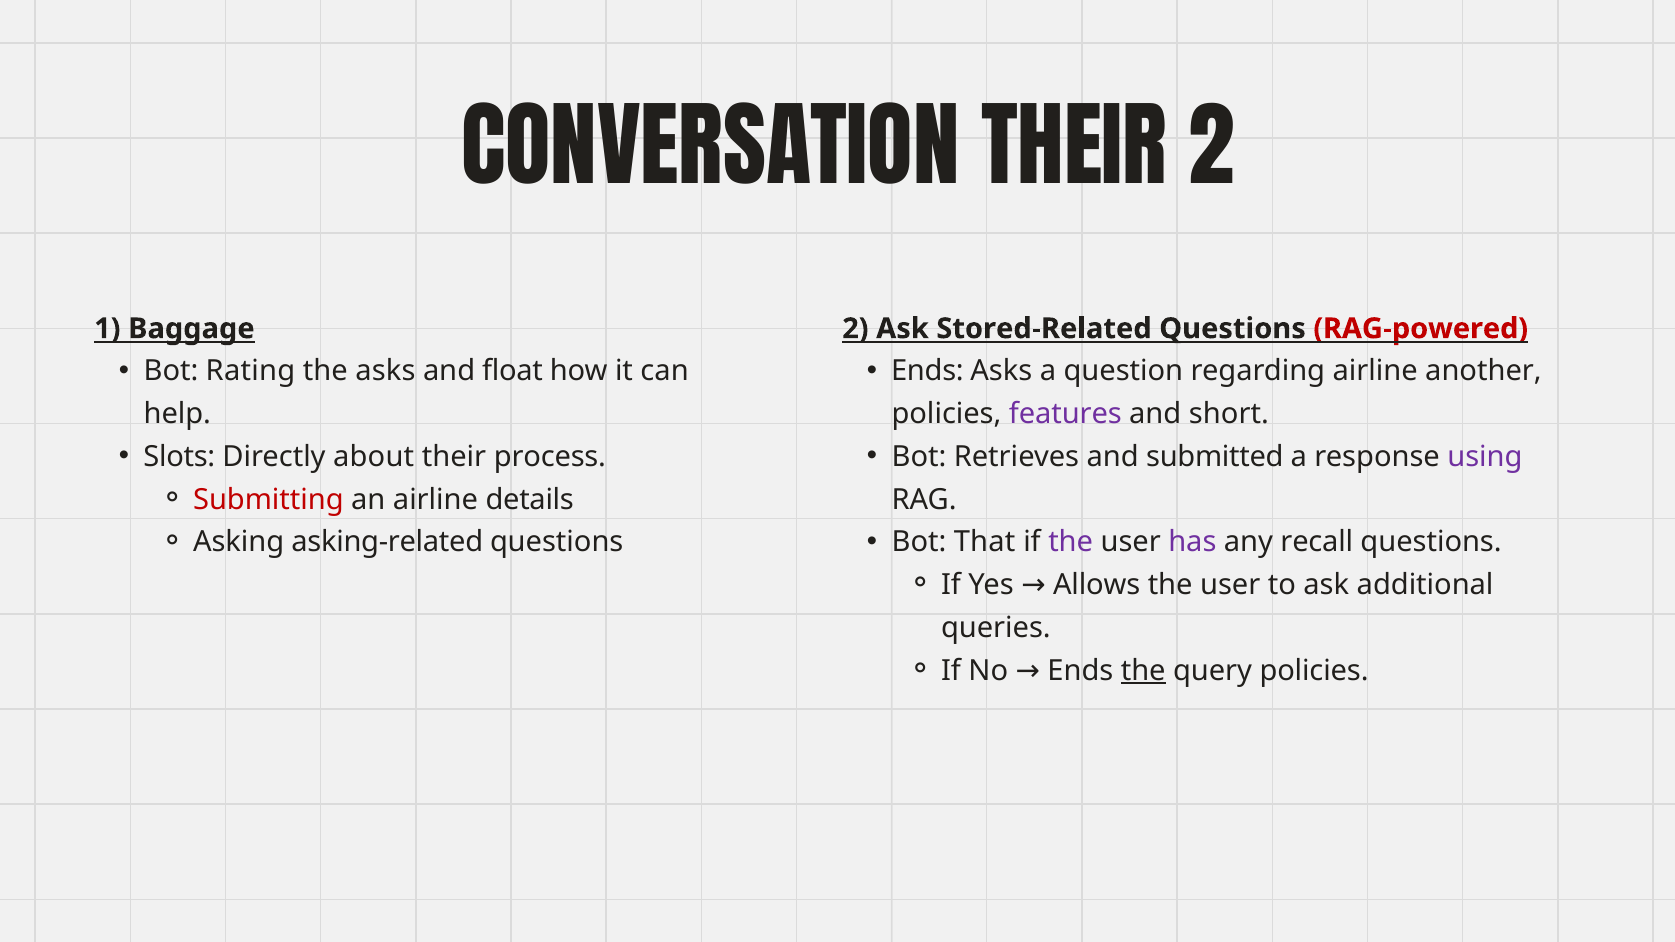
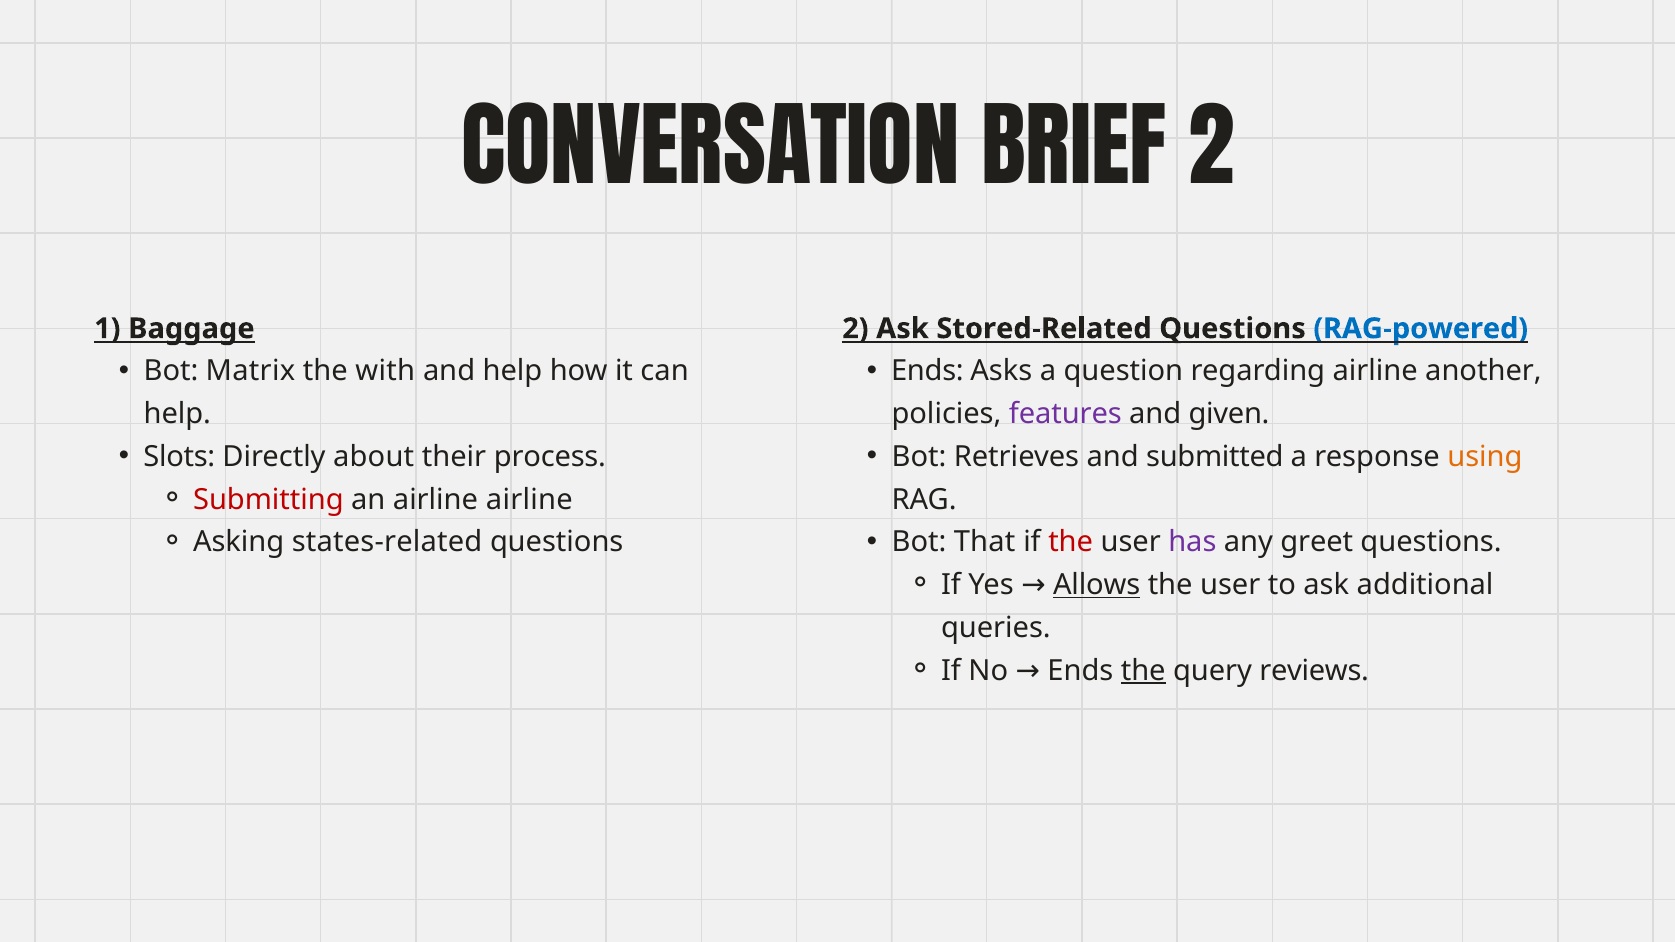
CONVERSATION THEIR: THEIR -> BRIEF (1074, 153)
RAG-powered colour: red -> blue (1421, 329)
Rating: Rating -> Matrix (250, 371)
the asks: asks -> with (385, 371)
and float: float -> help (512, 371)
short: short -> given (1229, 414)
using colour: purple -> orange (1485, 457)
airline details: details -> airline (529, 500)
the colour: purple -> red (1071, 542)
recall: recall -> greet (1317, 542)
asking-related: asking-related -> states-related (387, 542)
Allows underline: none -> present (1097, 585)
query policies: policies -> reviews (1314, 671)
